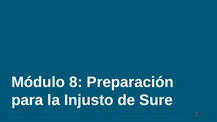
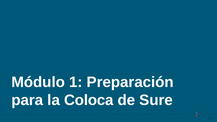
8: 8 -> 1 (76, 82)
Injusto: Injusto -> Coloca (89, 100)
